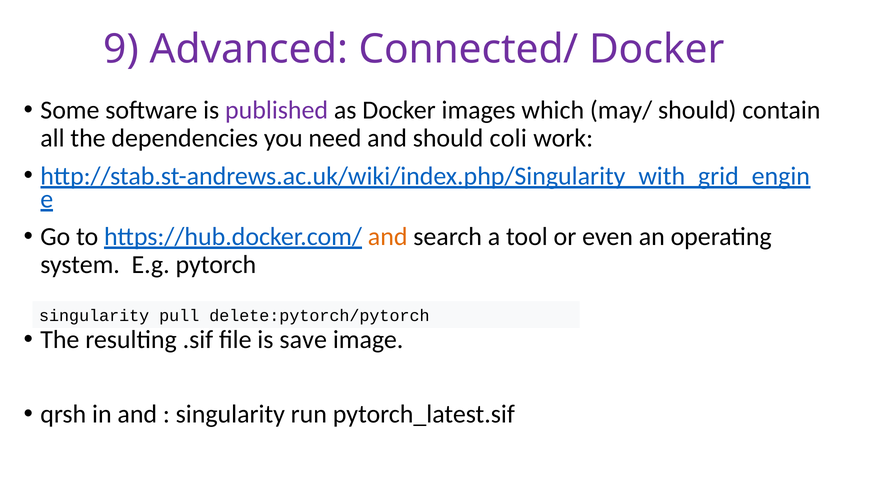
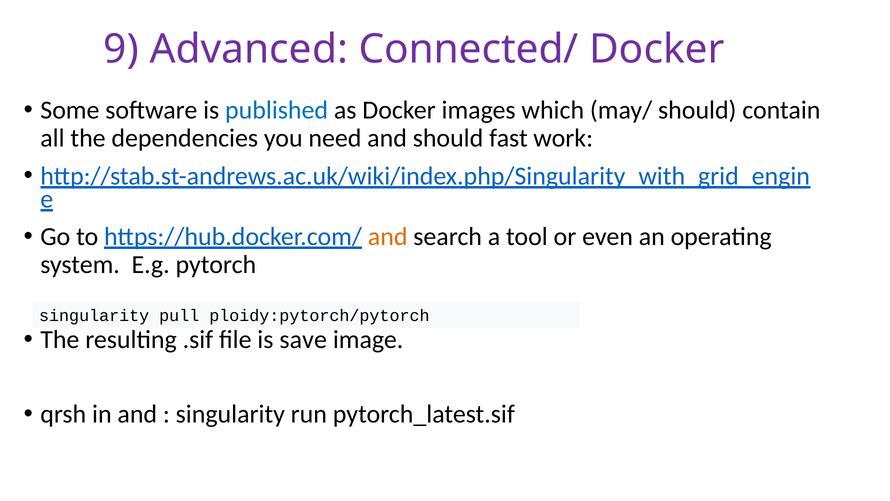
published colour: purple -> blue (277, 110)
coli: coli -> fast (508, 138)
delete:pytorch/pytorch: delete:pytorch/pytorch -> ploidy:pytorch/pytorch (319, 315)
